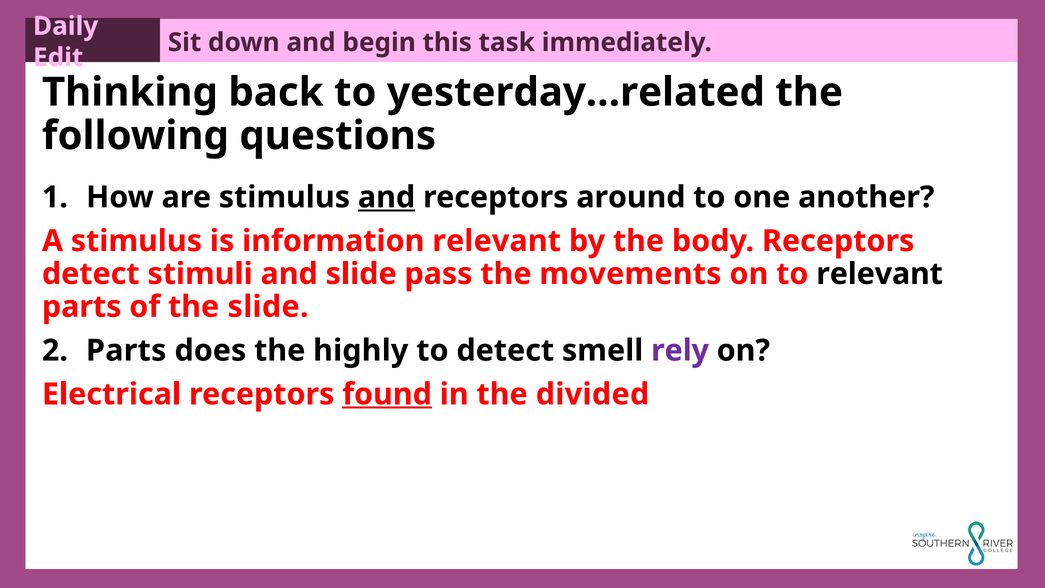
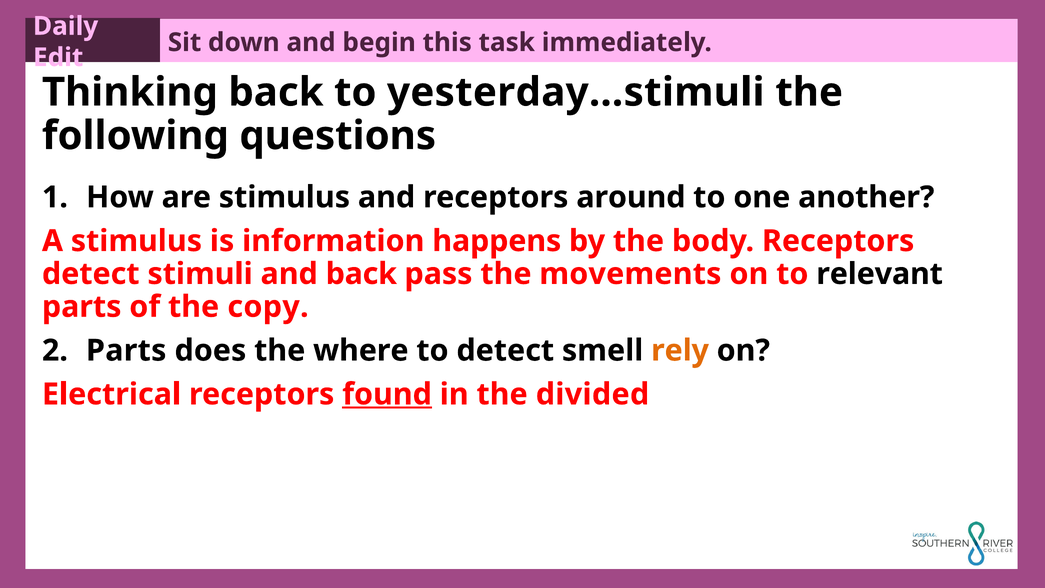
yesterday…related: yesterday…related -> yesterday…stimuli (576, 92)
and underline: present -> none (387, 197)
information relevant: relevant -> happens (497, 241)
and slide: slide -> back (361, 274)
the slide: slide -> copy (268, 307)
highly: highly -> where (361, 350)
rely colour: purple -> orange (680, 350)
